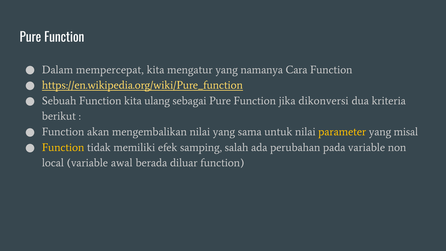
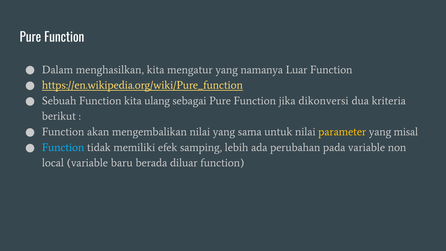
mempercepat: mempercepat -> menghasilkan (110, 70)
Cara: Cara -> Luar (297, 70)
Function colour: yellow -> light blue (63, 147)
salah: salah -> lebih (237, 147)
awal: awal -> baru (122, 163)
